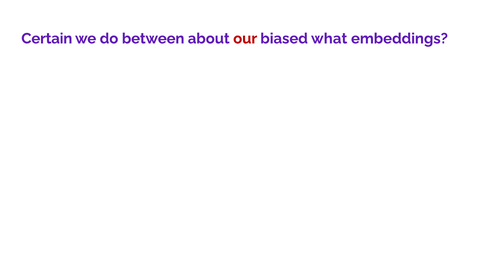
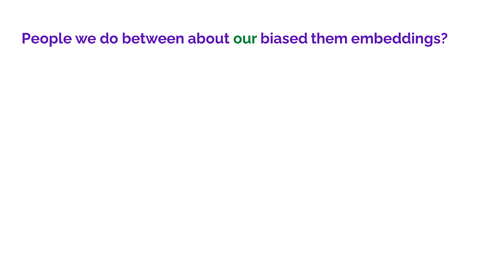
Certain: Certain -> People (47, 39)
our colour: red -> green (245, 39)
what: what -> them (329, 39)
